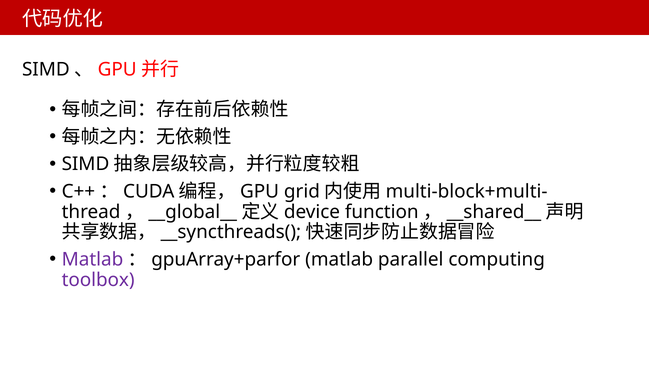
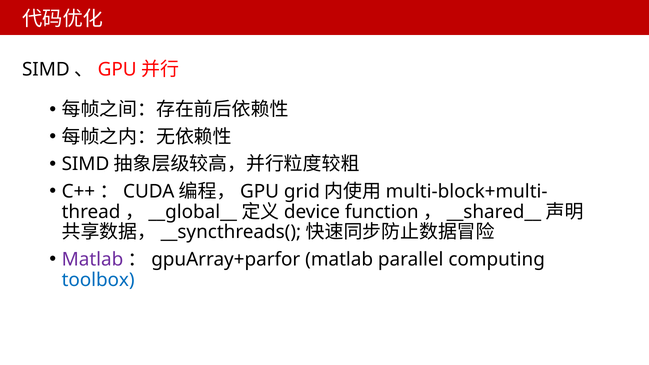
toolbox colour: purple -> blue (98, 280)
